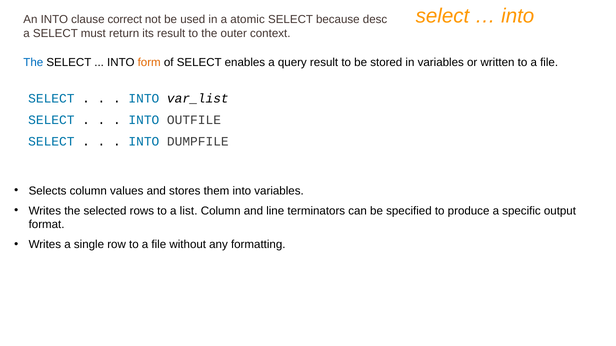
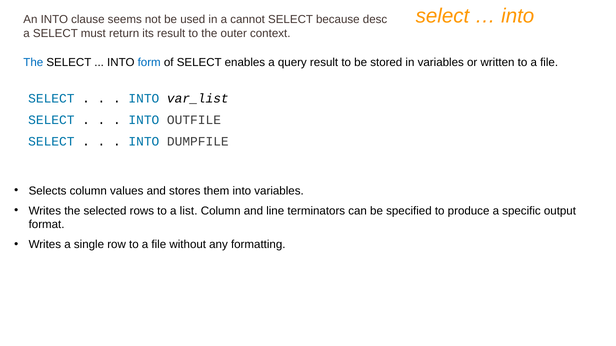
correct: correct -> seems (125, 20)
atomic: atomic -> cannot (248, 20)
form colour: orange -> blue (149, 63)
